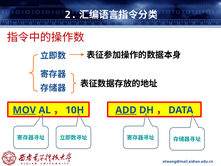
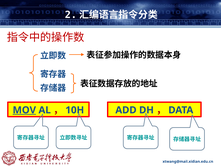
ADD underline: present -> none (126, 110)
